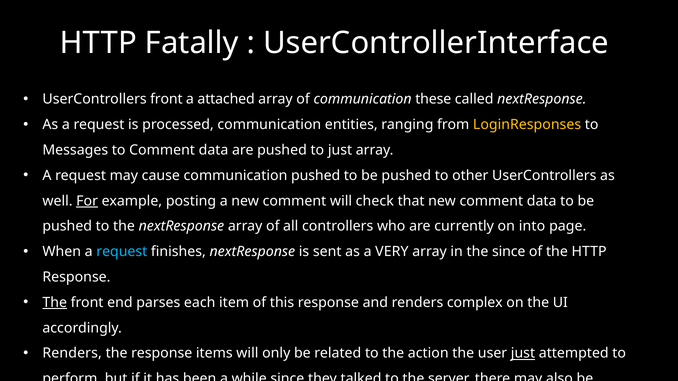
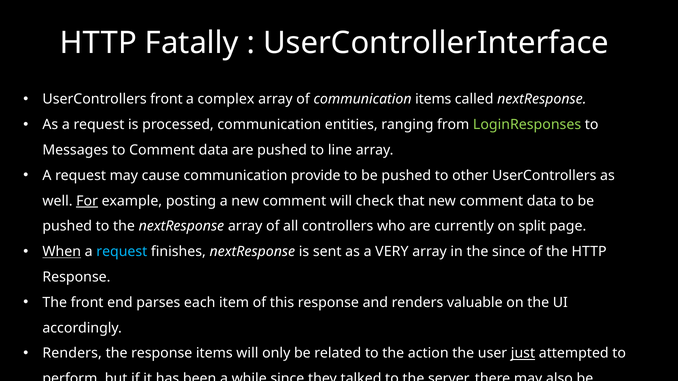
attached: attached -> complex (226, 99)
communication these: these -> items (433, 99)
LoginResponses colour: yellow -> light green (527, 125)
to just: just -> line (340, 150)
communication pushed: pushed -> provide (316, 176)
into: into -> split (532, 226)
When underline: none -> present (62, 252)
The underline: present -> none (55, 303)
complex: complex -> valuable (475, 303)
